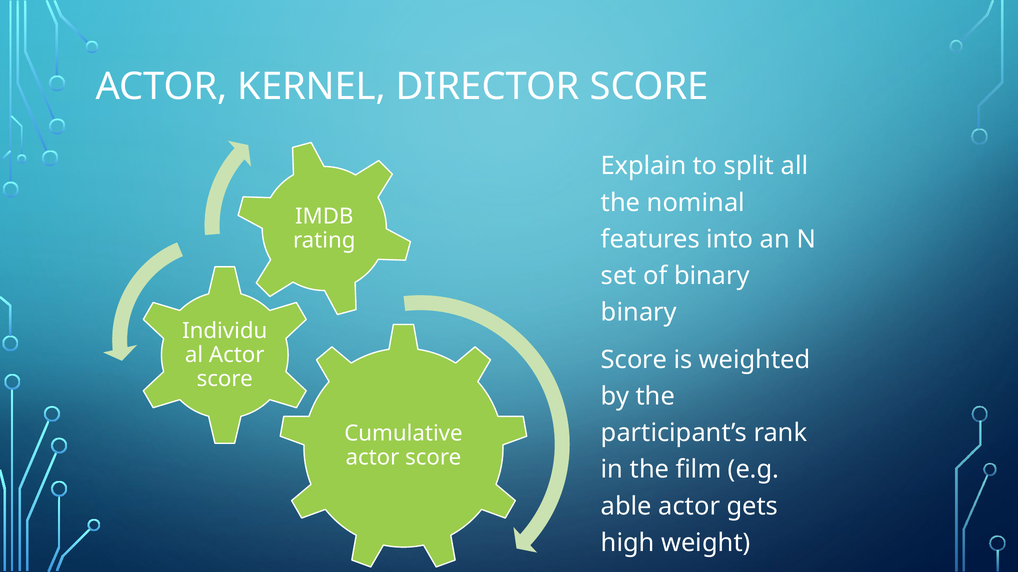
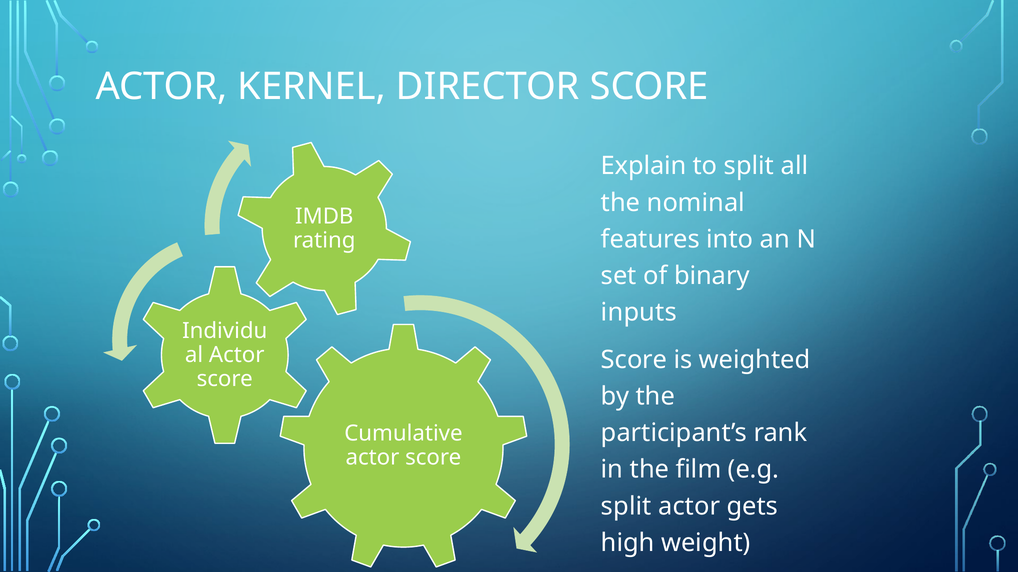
binary: binary -> inputs (639, 313)
able: able -> split (626, 507)
